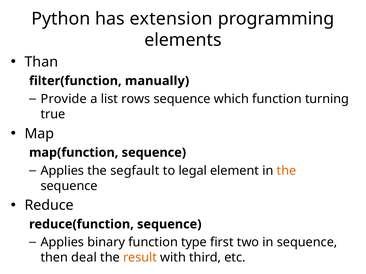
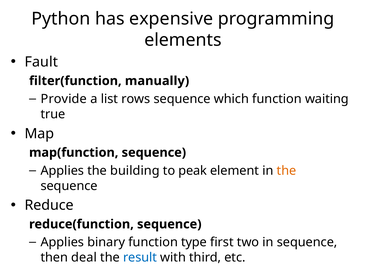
extension: extension -> expensive (171, 19)
Than: Than -> Fault (41, 62)
turning: turning -> waiting (327, 99)
segfault: segfault -> building (135, 171)
legal: legal -> peak (193, 171)
result colour: orange -> blue (140, 258)
